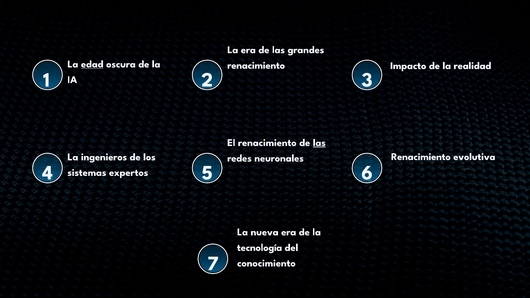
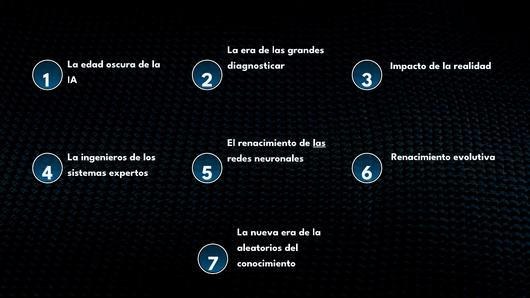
edad underline: present -> none (92, 64)
renacimiento: renacimiento -> diagnosticar (256, 65)
tecnología: tecnología -> aleatorios (260, 248)
